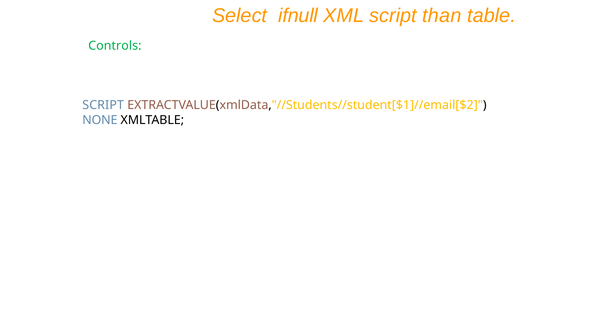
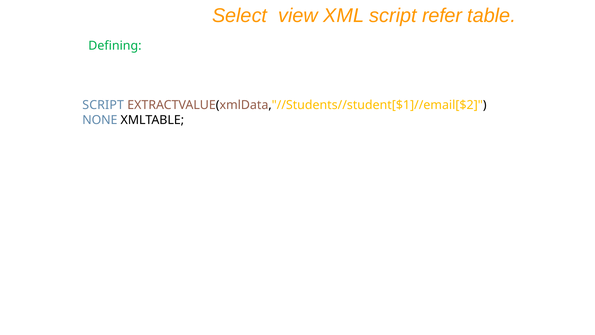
ifnull: ifnull -> view (298, 15)
than: than -> refer (442, 15)
Controls: Controls -> Defining (115, 46)
